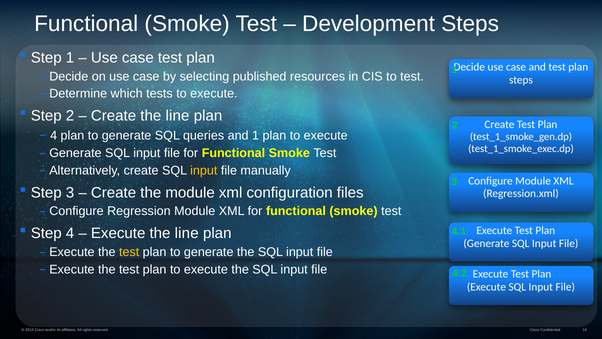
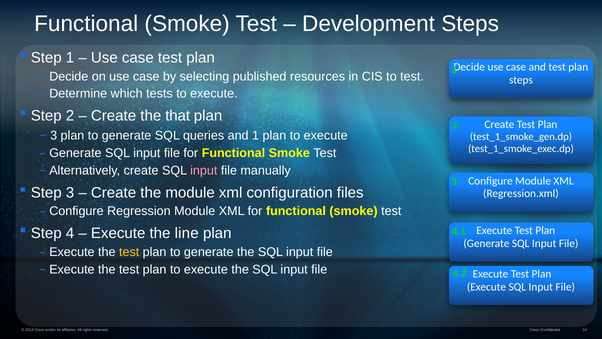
Create the line: line -> that (178, 116)
4: 4 -> 3 (54, 135)
input colour: yellow -> pink (204, 170)
